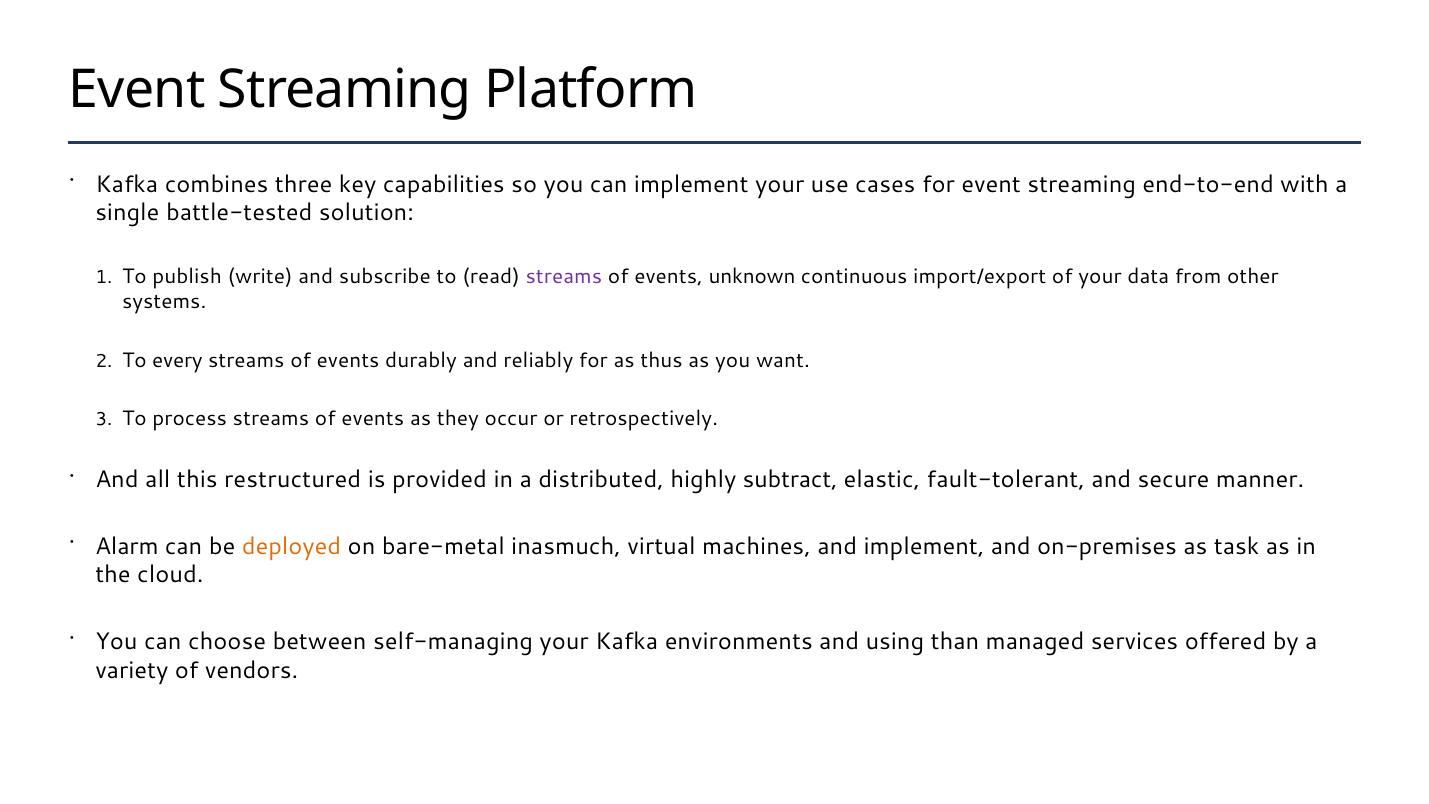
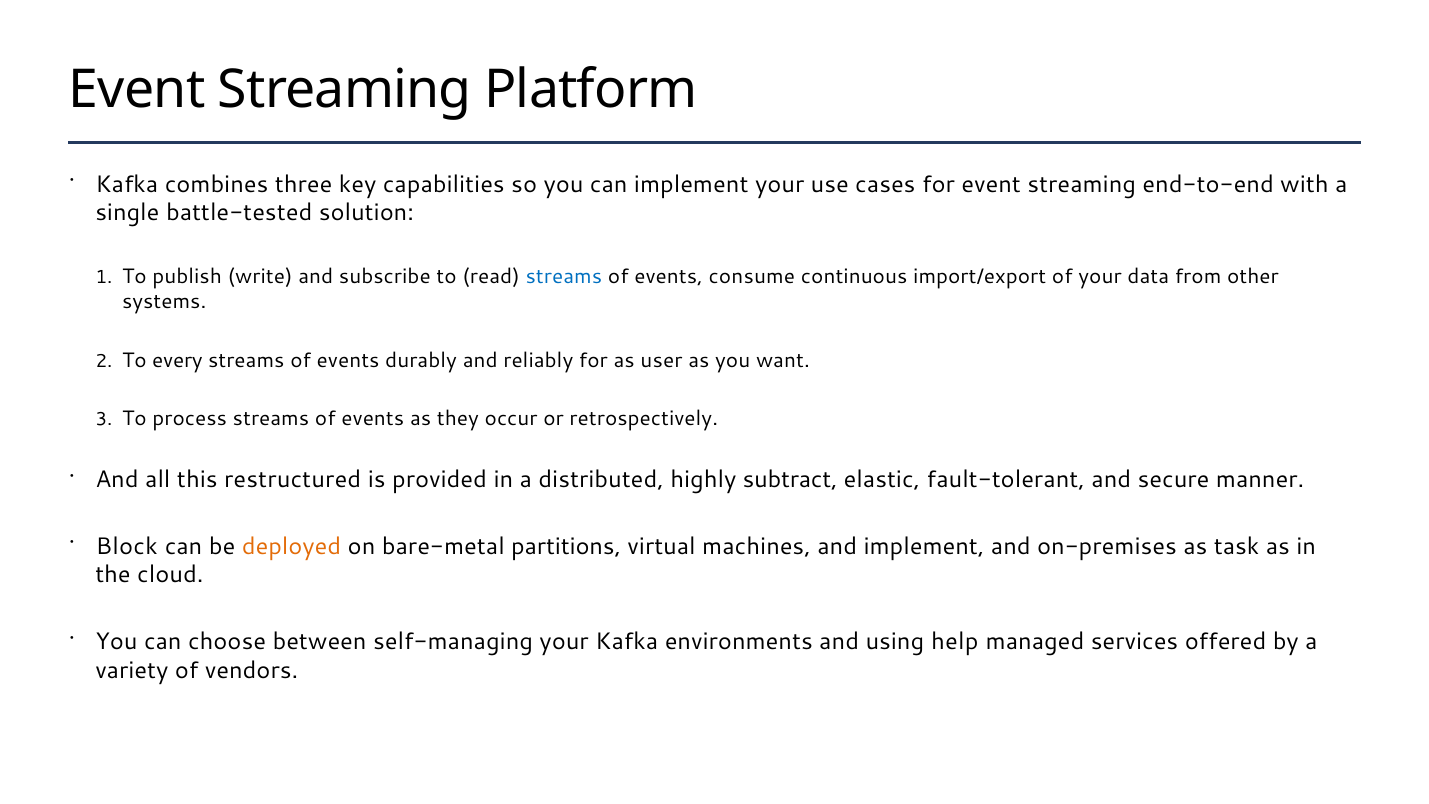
streams colour: purple -> blue (564, 277)
unknown: unknown -> consume (752, 277)
thus: thus -> user (661, 360)
Alarm: Alarm -> Block (127, 546)
inasmuch: inasmuch -> partitions (566, 546)
than: than -> help (955, 641)
